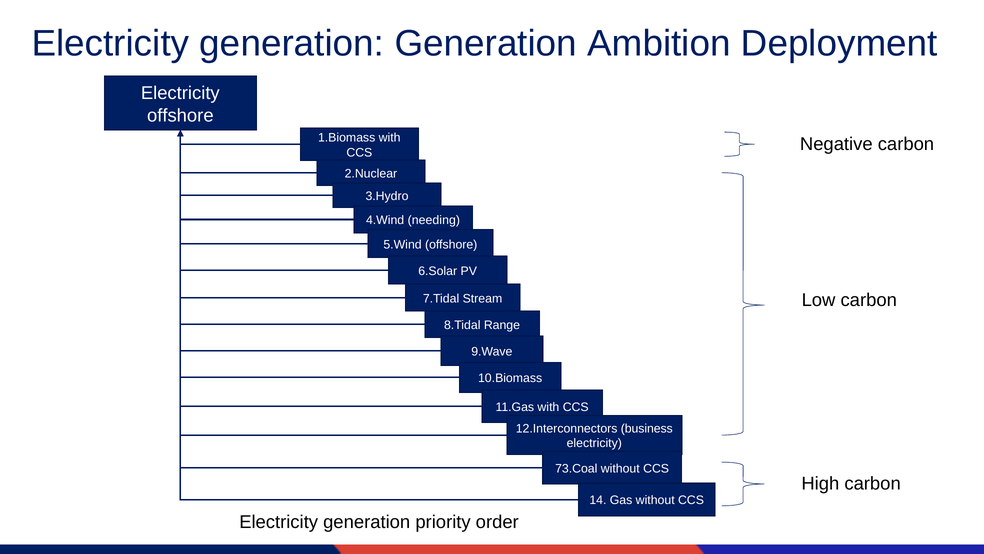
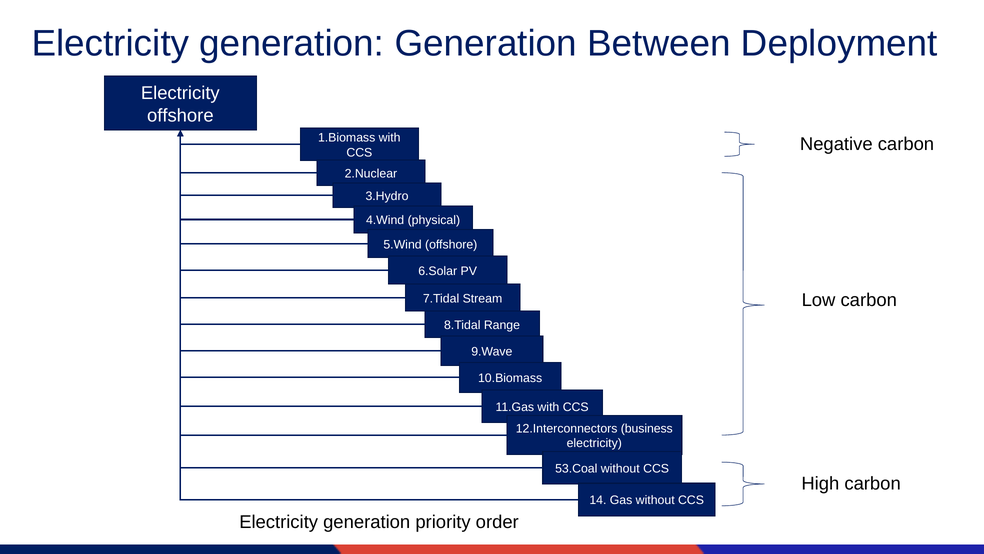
Ambition: Ambition -> Between (659, 44)
needing: needing -> physical (434, 220)
73.Coal: 73.Coal -> 53.Coal (576, 468)
